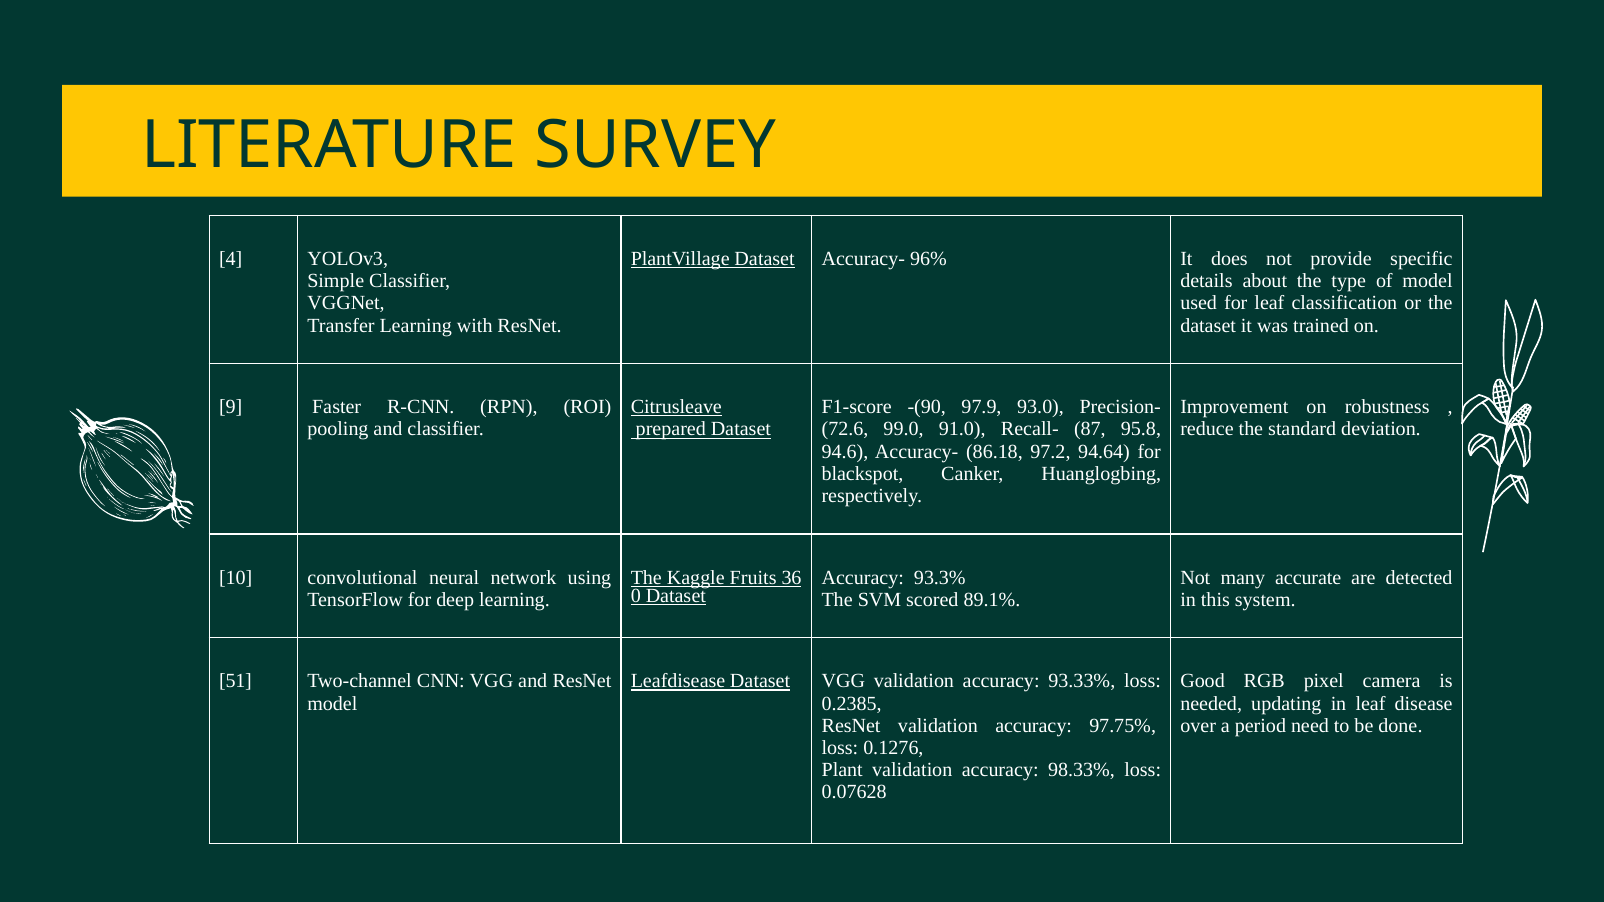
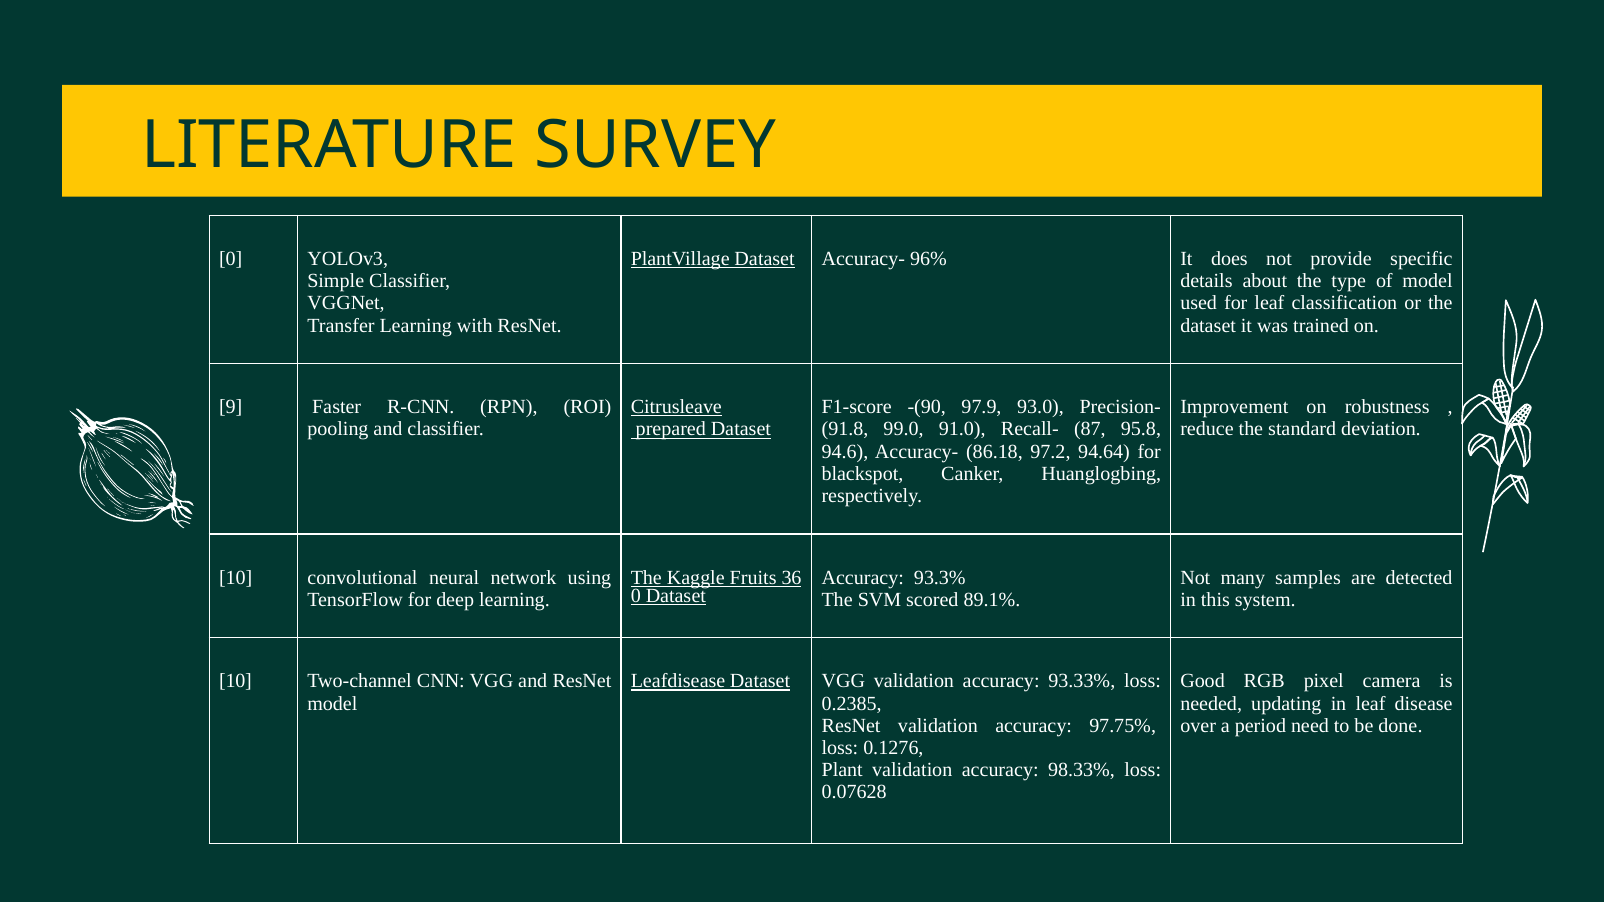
4: 4 -> 0 (231, 259)
72.6: 72.6 -> 91.8 (845, 429)
accurate: accurate -> samples (1308, 578)
51: 51 -> 10 (236, 681)
